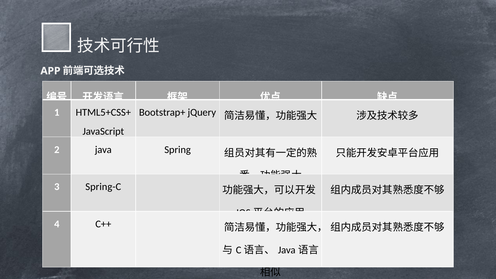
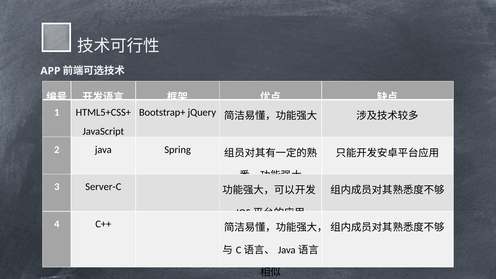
Spring-C: Spring-C -> Server-C (103, 187)
